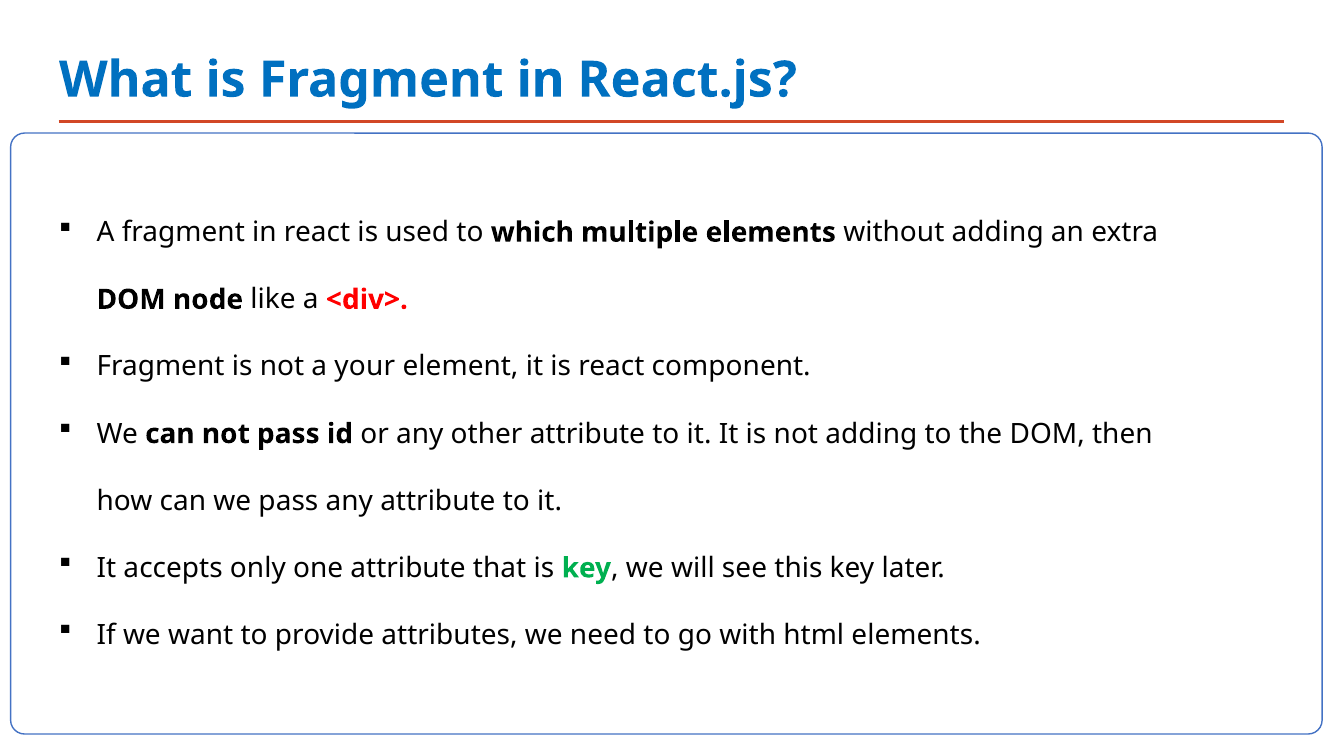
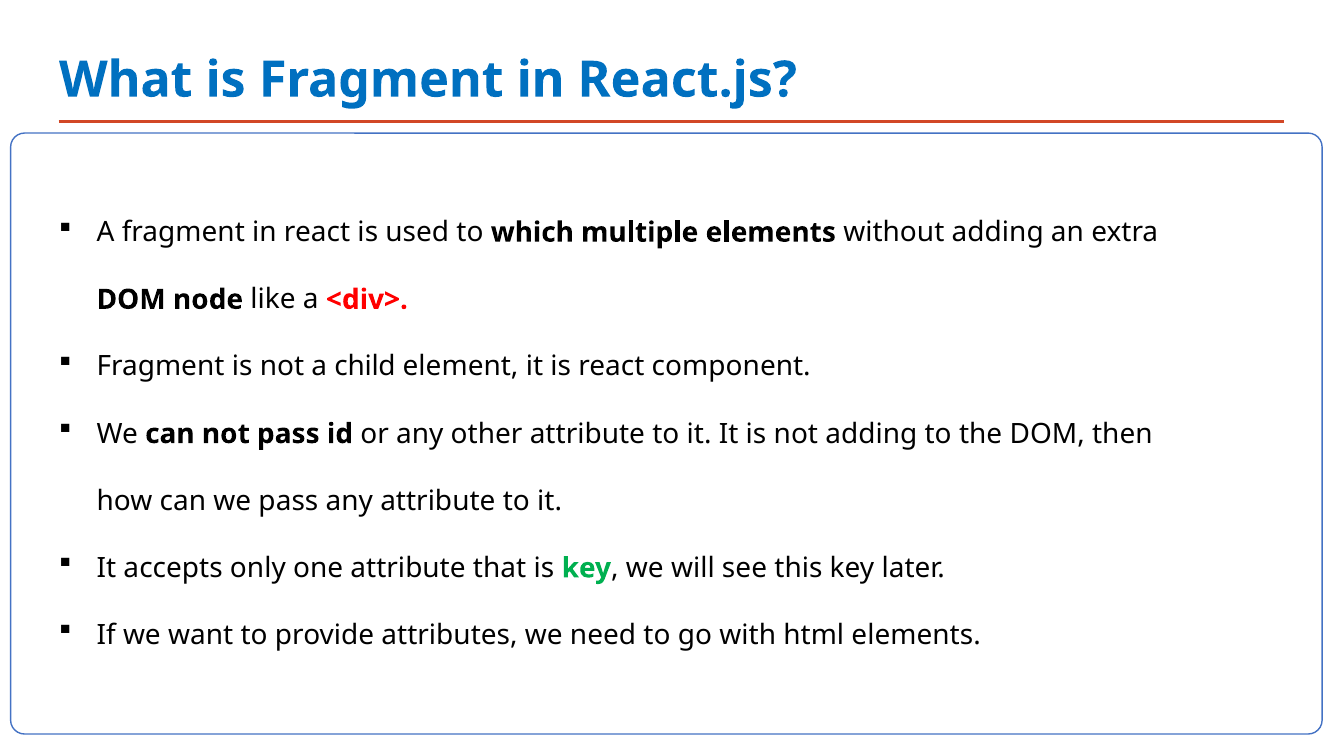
your: your -> child (365, 367)
